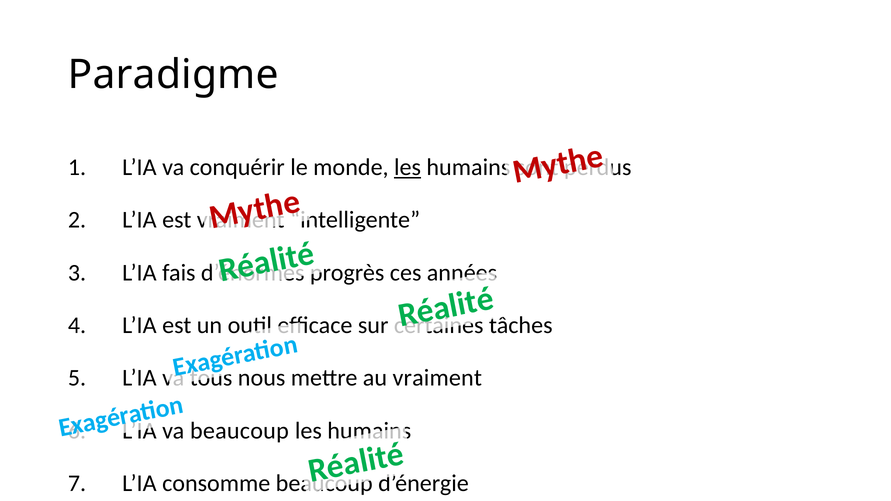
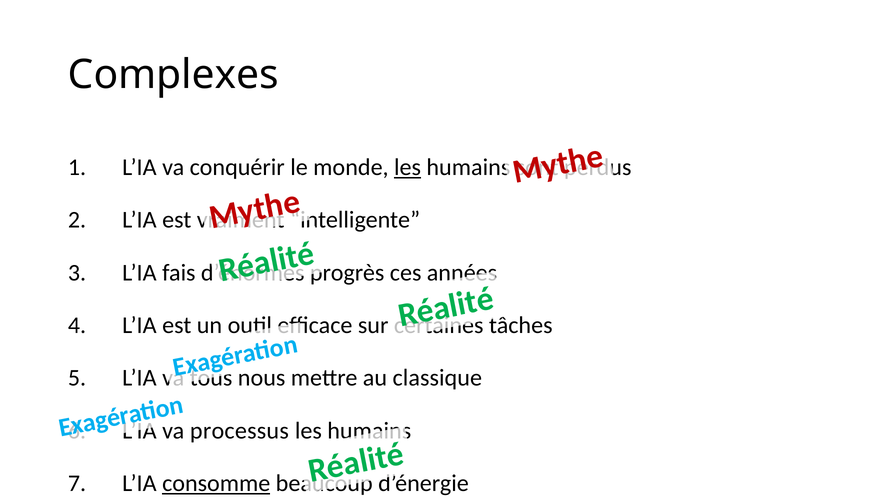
Paradigme: Paradigme -> Complexes (173, 75)
au vraiment: vraiment -> classique (437, 378)
beaucoup: beaucoup -> processus (239, 431)
consomme underline: none -> present (216, 484)
